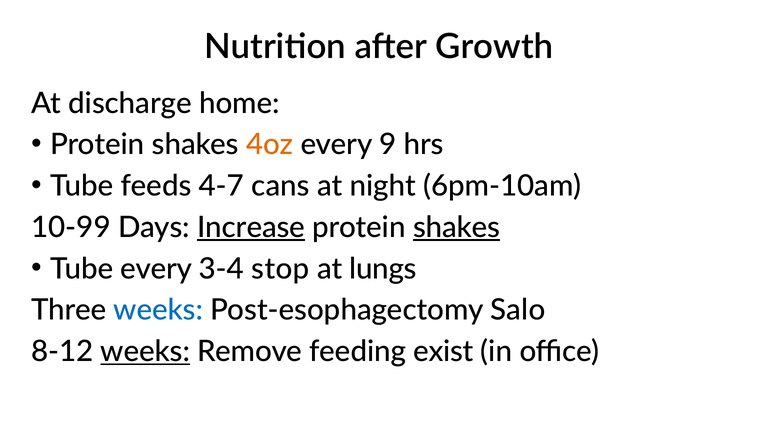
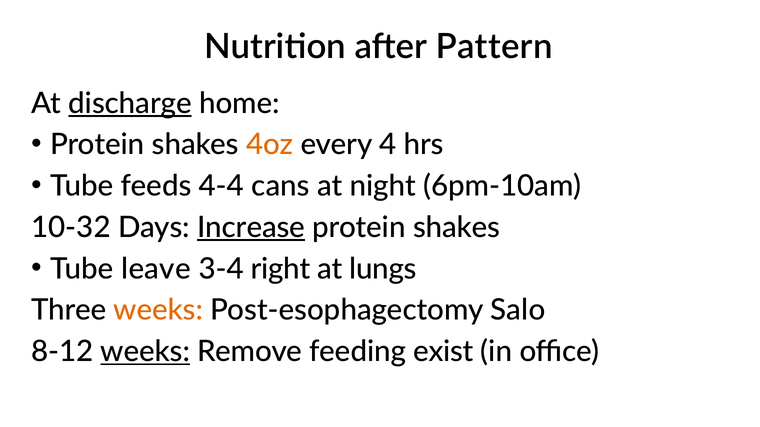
Growth: Growth -> Pattern (494, 47)
discharge underline: none -> present (130, 103)
9: 9 -> 4 (388, 145)
4-7: 4-7 -> 4-4 (221, 186)
10-99: 10-99 -> 10-32 (71, 228)
shakes underline: present -> none (457, 228)
Tube every: every -> leave (156, 269)
stop: stop -> right (281, 269)
weeks colour: blue -> orange (158, 310)
